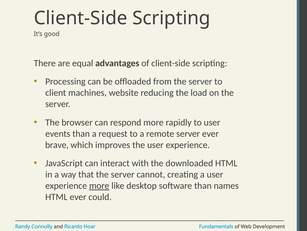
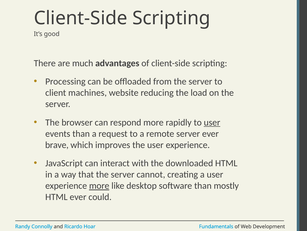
equal: equal -> much (83, 63)
user underline: none -> present (212, 122)
names: names -> mostly (226, 185)
